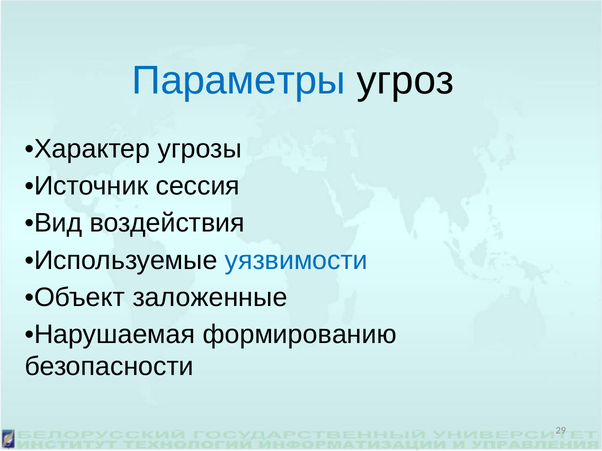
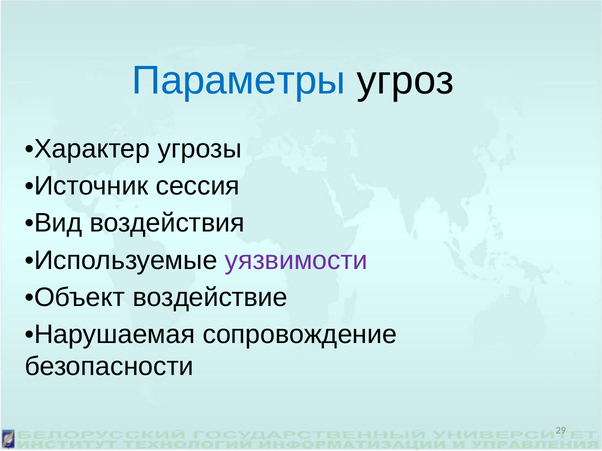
уязвимости colour: blue -> purple (296, 261)
заложенные: заложенные -> воздействие (210, 298)
формированию: формированию -> сопровождение (300, 335)
